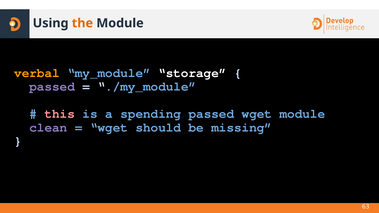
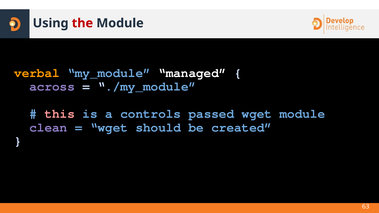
the colour: orange -> red (82, 23)
storage: storage -> managed (192, 73)
passed: passed -> across (52, 87)
spending: spending -> controls (151, 114)
missing: missing -> created (242, 128)
